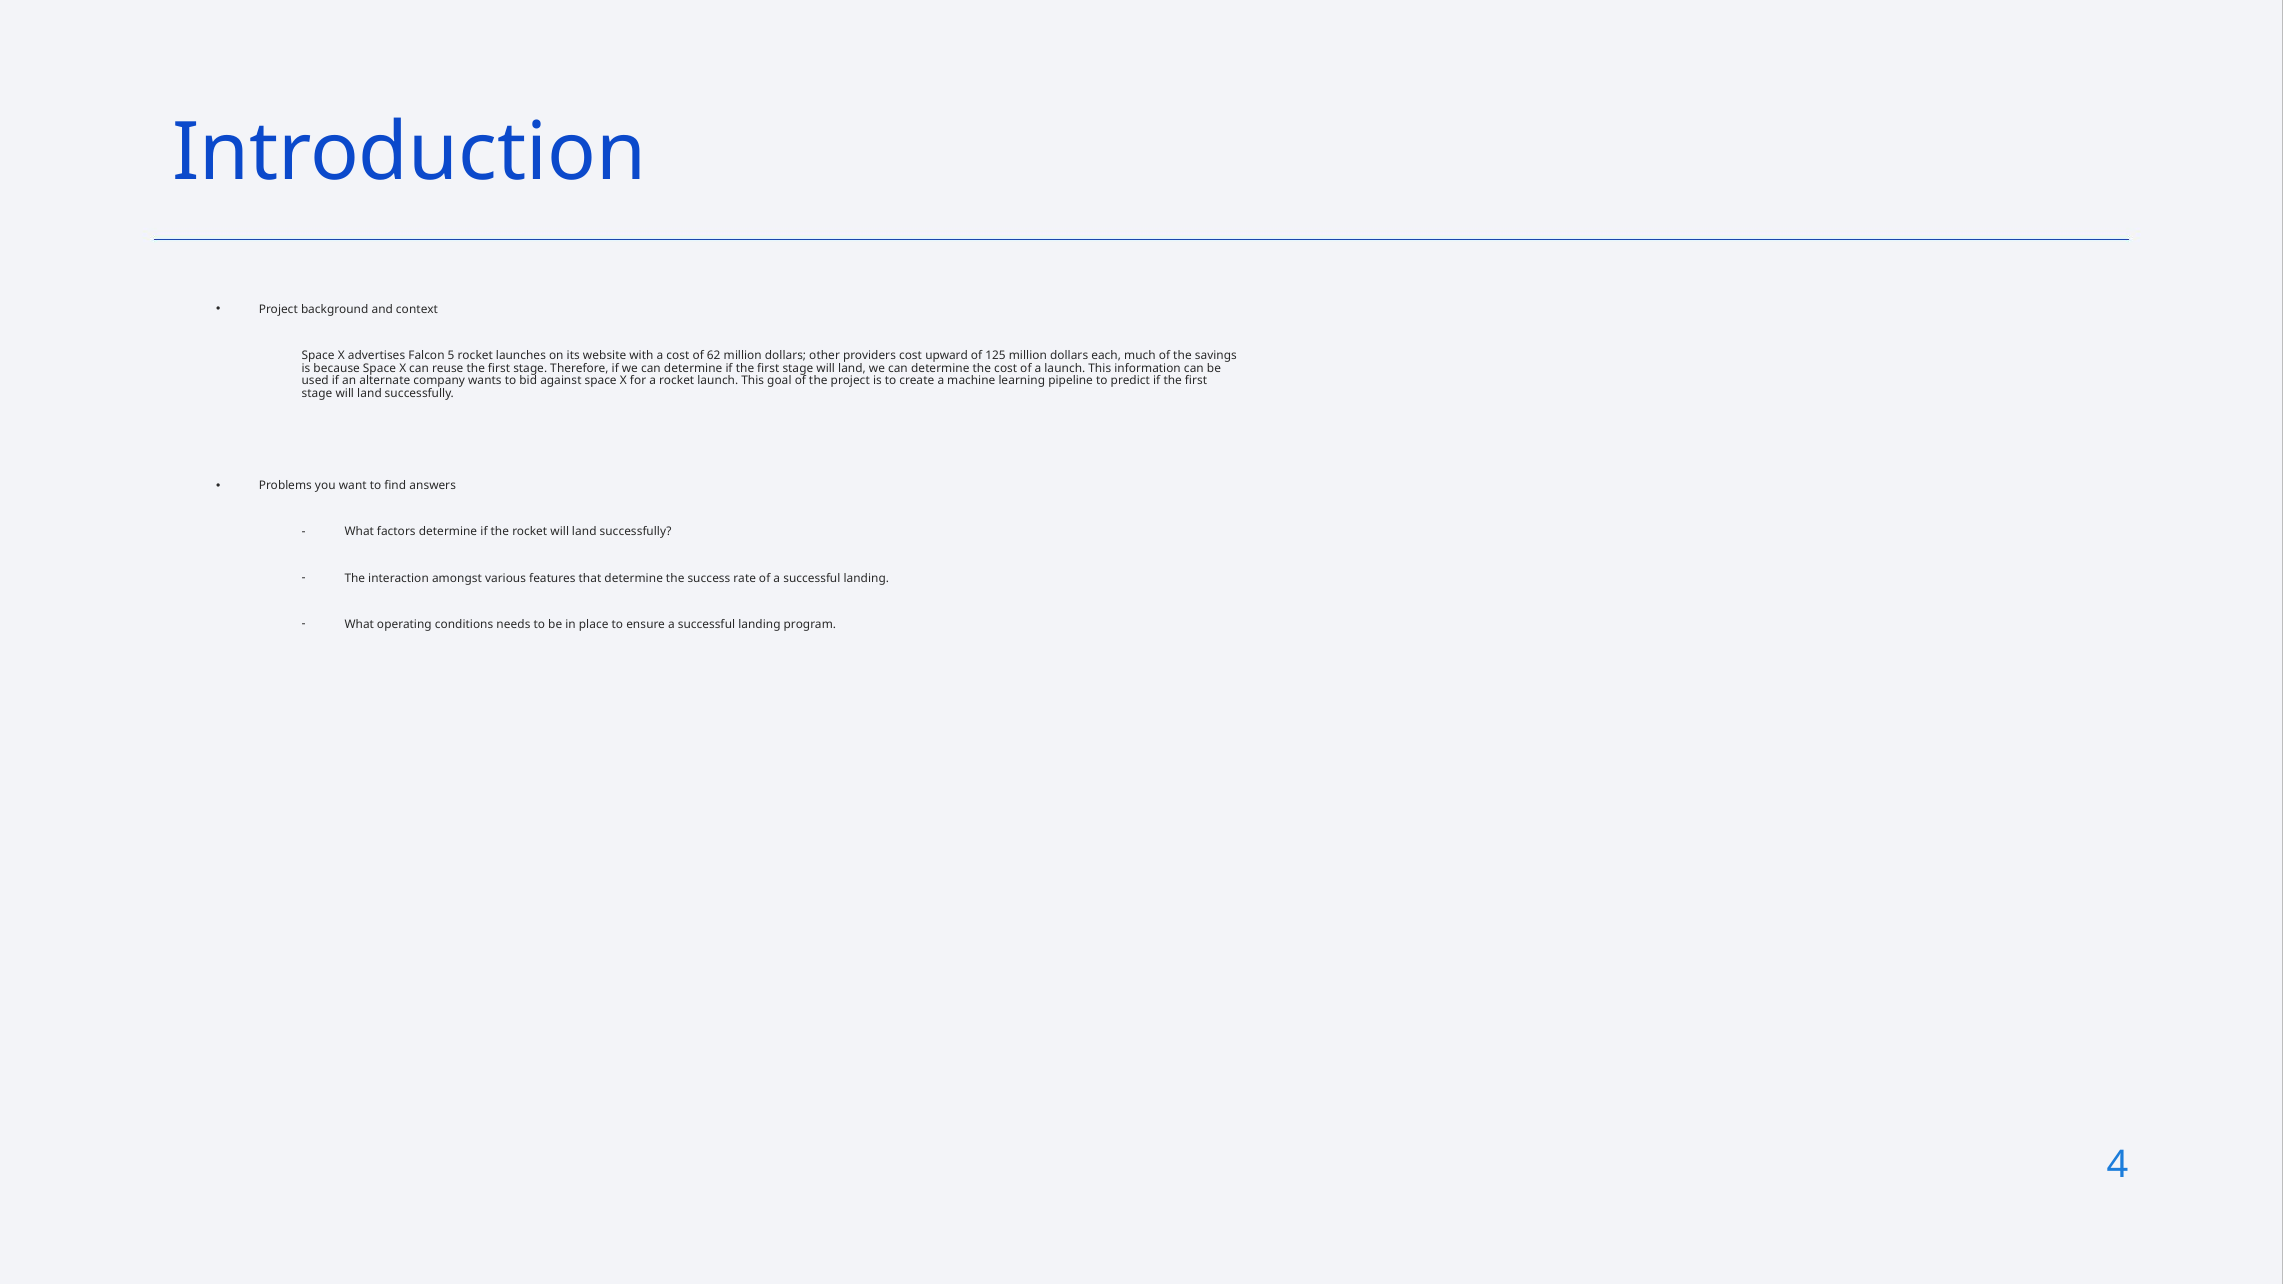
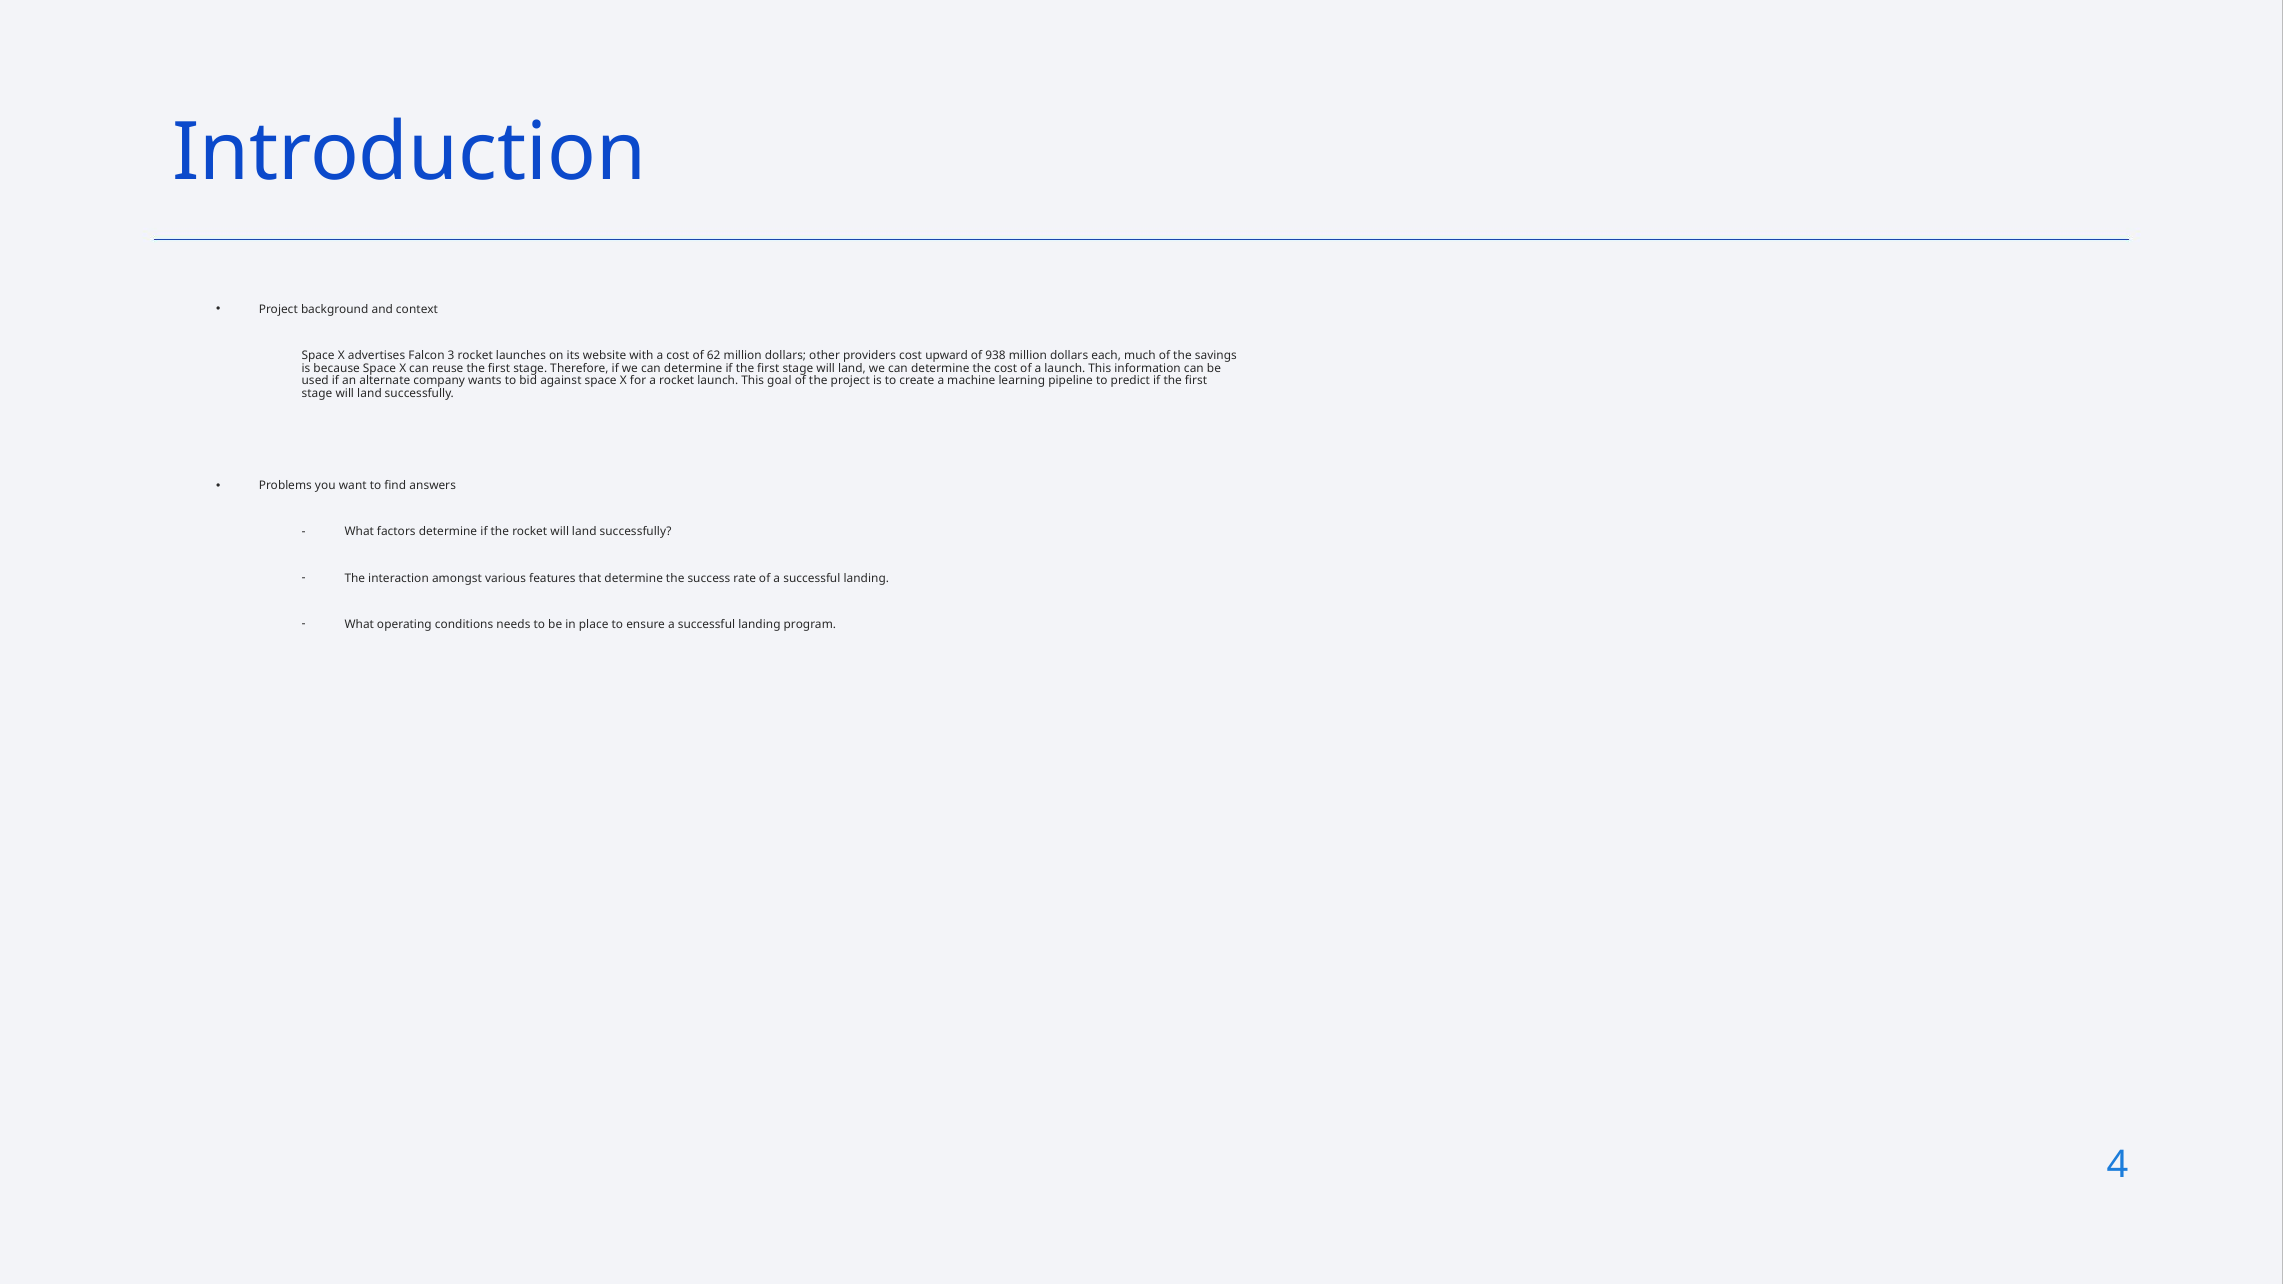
5: 5 -> 3 (451, 355)
125: 125 -> 938 (995, 355)
